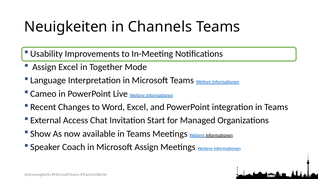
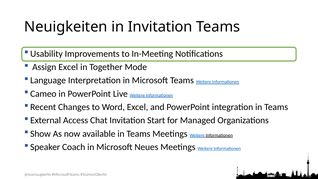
in Channels: Channels -> Invitation (160, 27)
Microsoft Assign: Assign -> Neues (146, 147)
